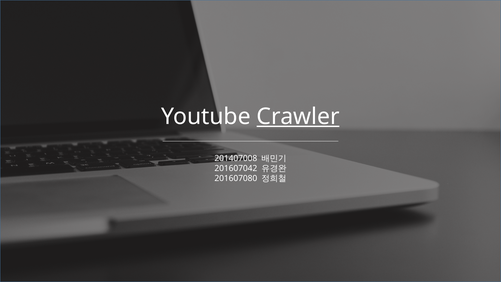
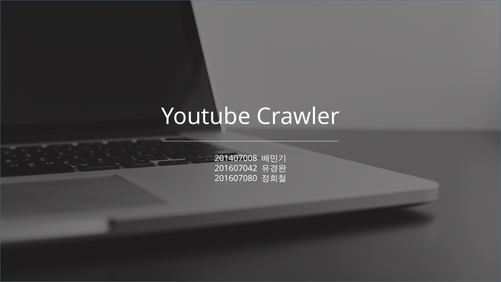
Crawler underline: present -> none (298, 116)
